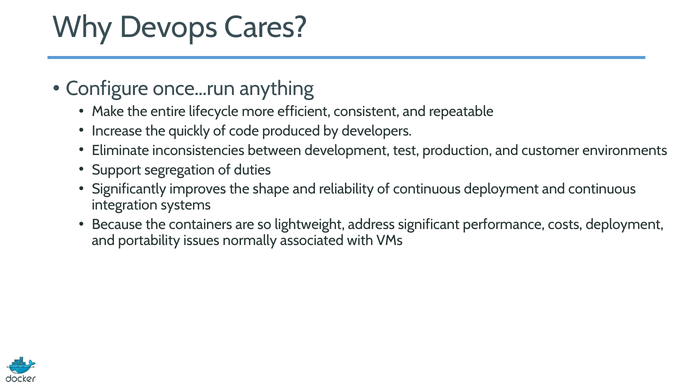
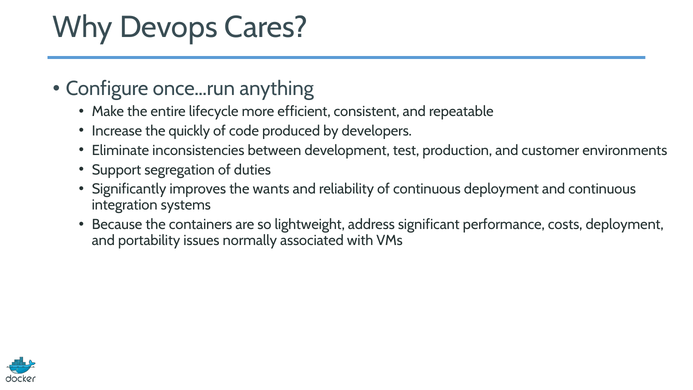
shape: shape -> wants (271, 189)
